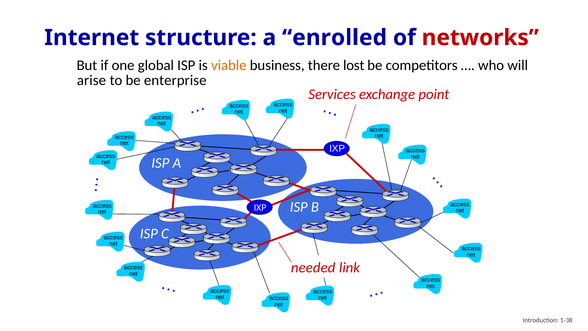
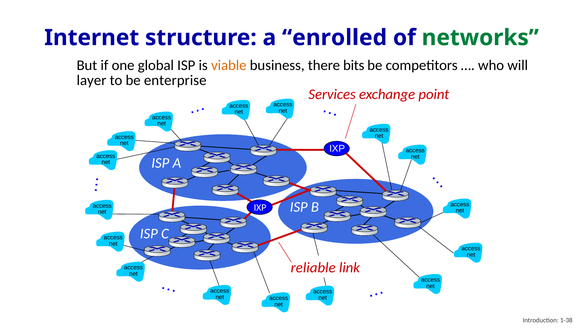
networks colour: red -> green (480, 38)
lost: lost -> bits (354, 65)
arise: arise -> layer (91, 80)
needed: needed -> reliable (313, 267)
